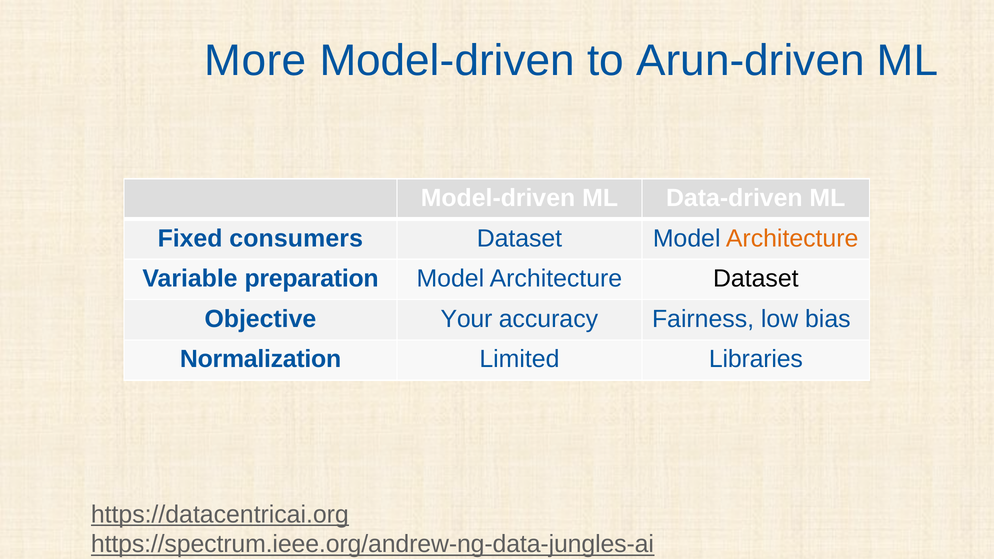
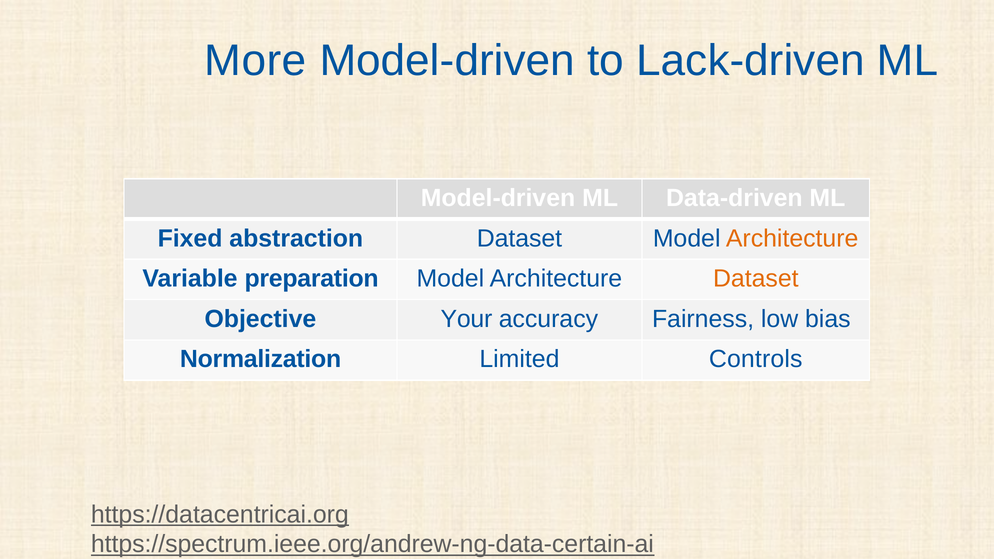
Arun-driven: Arun-driven -> Lack-driven (750, 60)
consumers: consumers -> abstraction (296, 238)
Dataset colour: black -> orange (756, 279)
Libraries: Libraries -> Controls (756, 359)
https://spectrum.ieee.org/andrew-ng-data-jungles-ai: https://spectrum.ieee.org/andrew-ng-data-jungles-ai -> https://spectrum.ieee.org/andrew-ng-data-certain-ai (372, 544)
